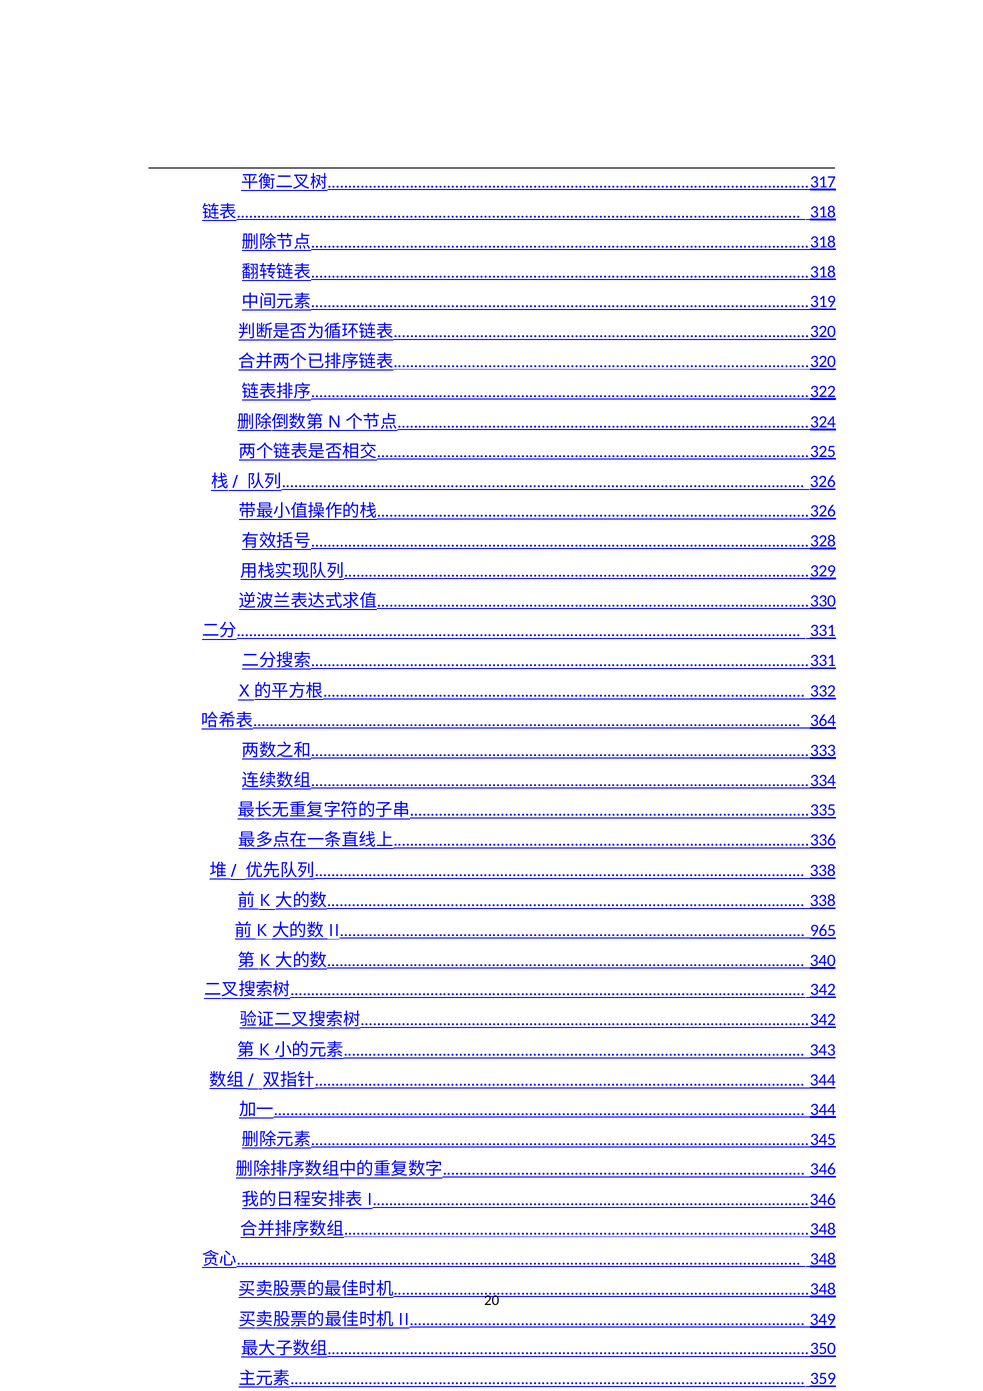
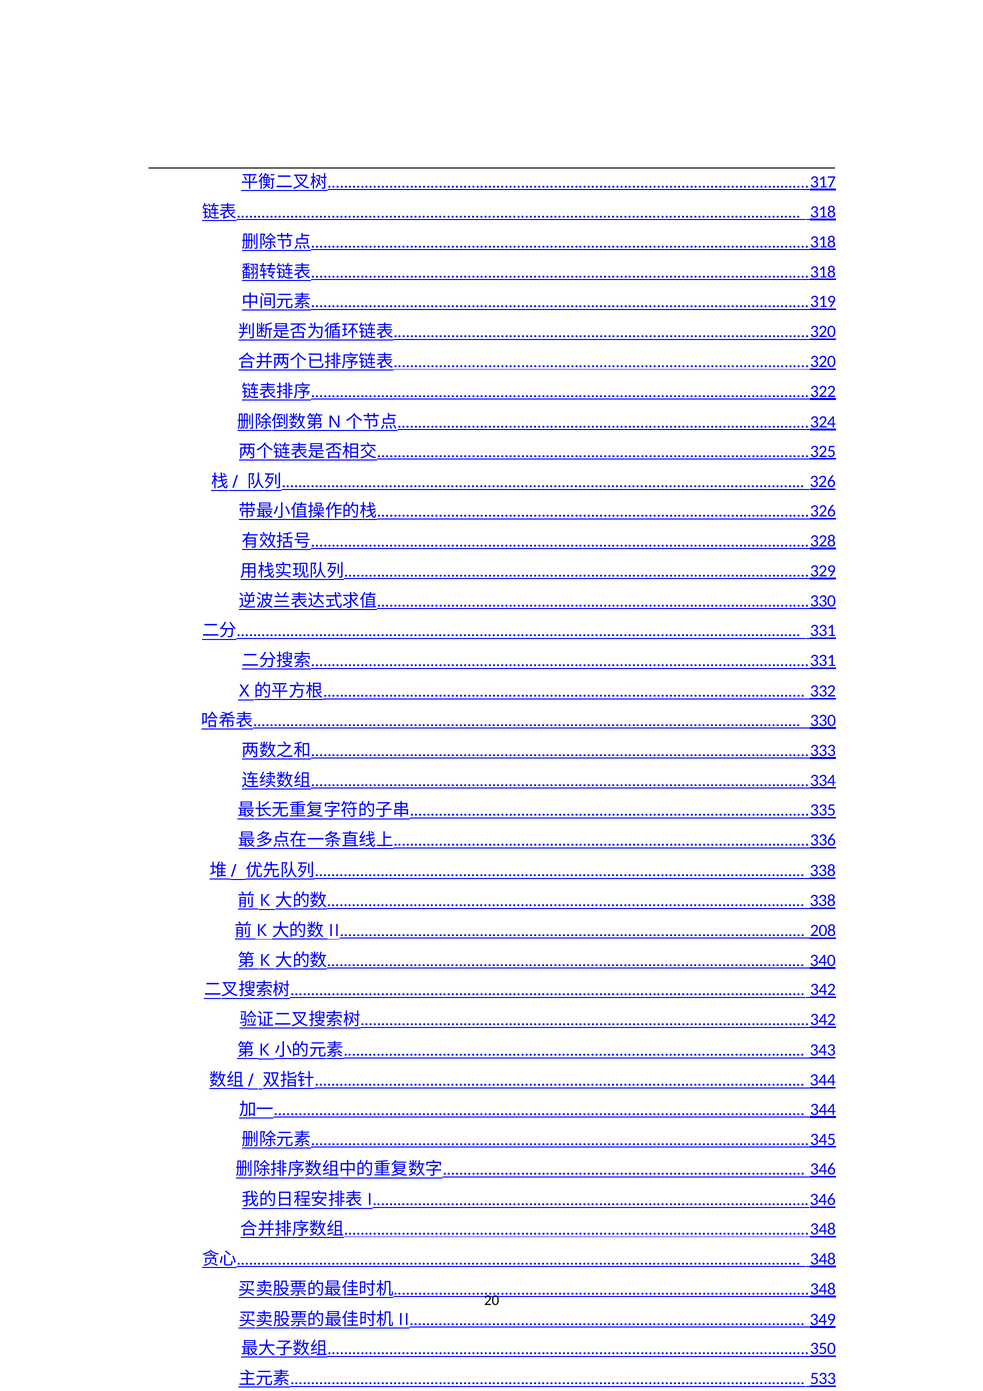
364: 364 -> 330 (823, 721)
965: 965 -> 208 (823, 931)
359: 359 -> 533 (823, 1379)
